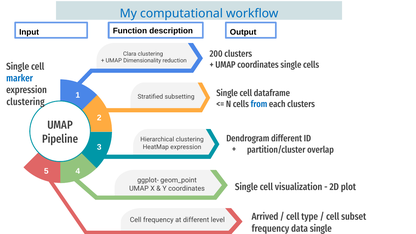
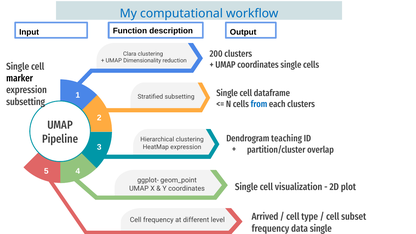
marker colour: blue -> black (20, 78)
clustering: clustering -> subsetting (26, 102)
Dendrogram different: different -> teaching (287, 139)
